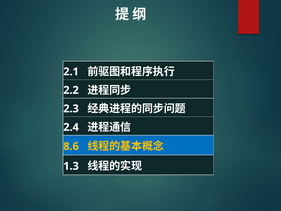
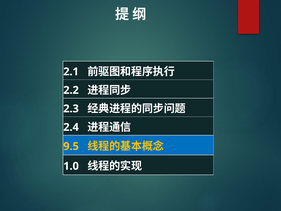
8.6: 8.6 -> 9.5 (71, 146)
1.3: 1.3 -> 1.0 (71, 166)
